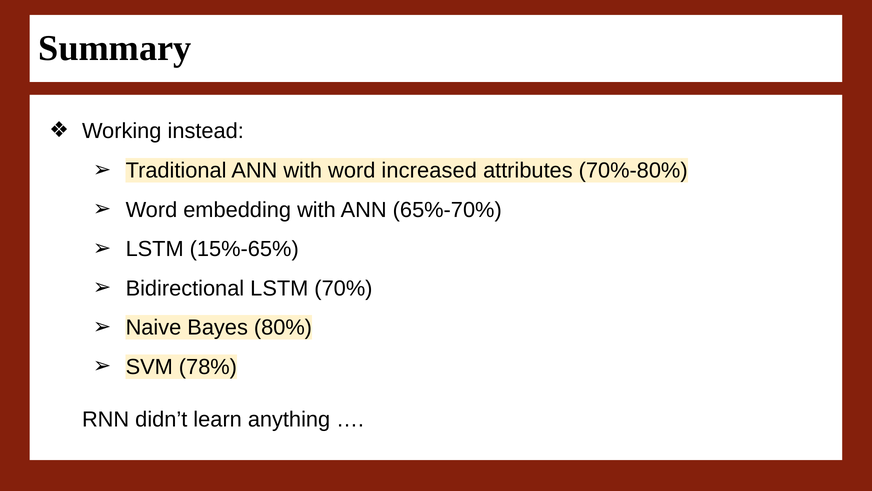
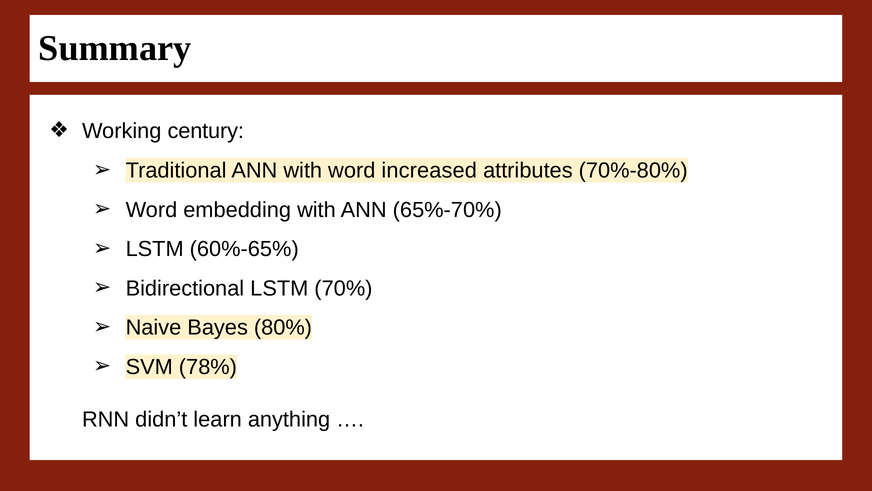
instead: instead -> century (206, 131)
15%-65%: 15%-65% -> 60%-65% (244, 249)
